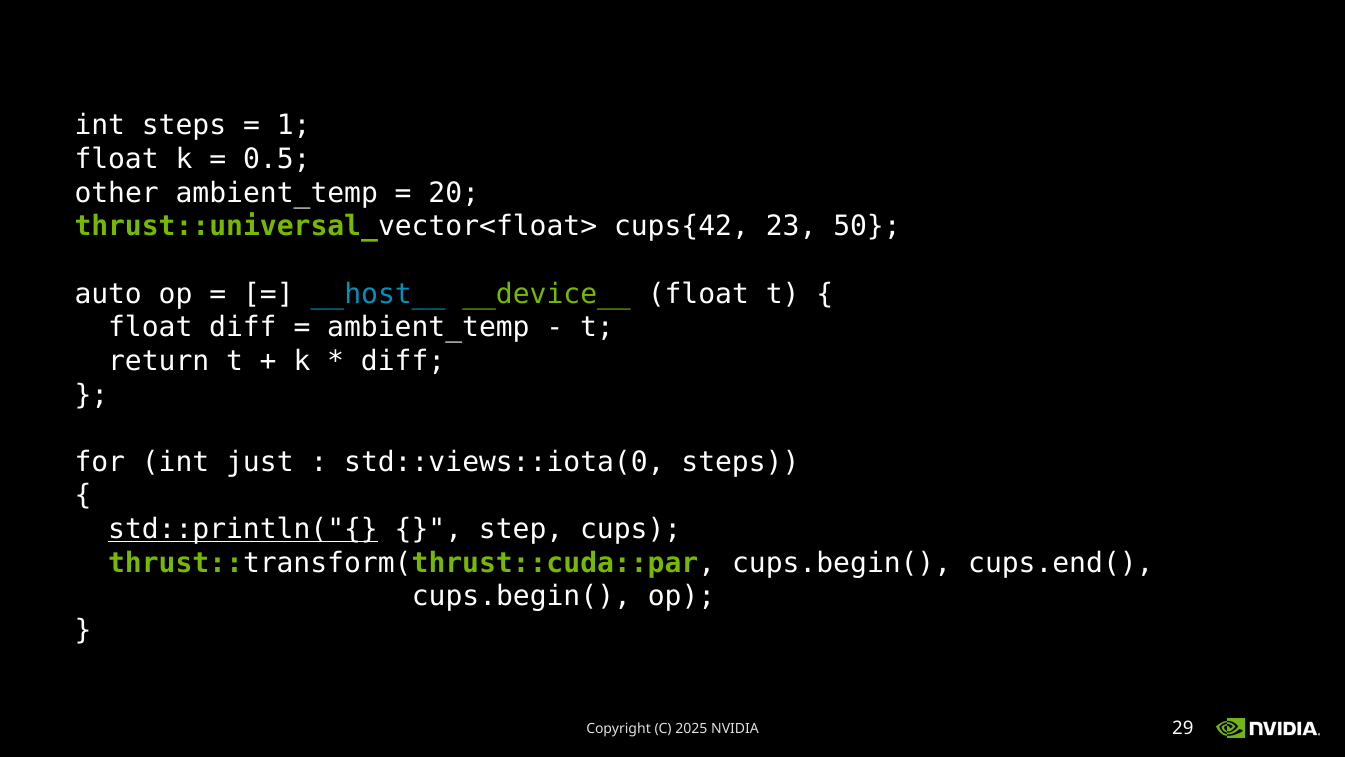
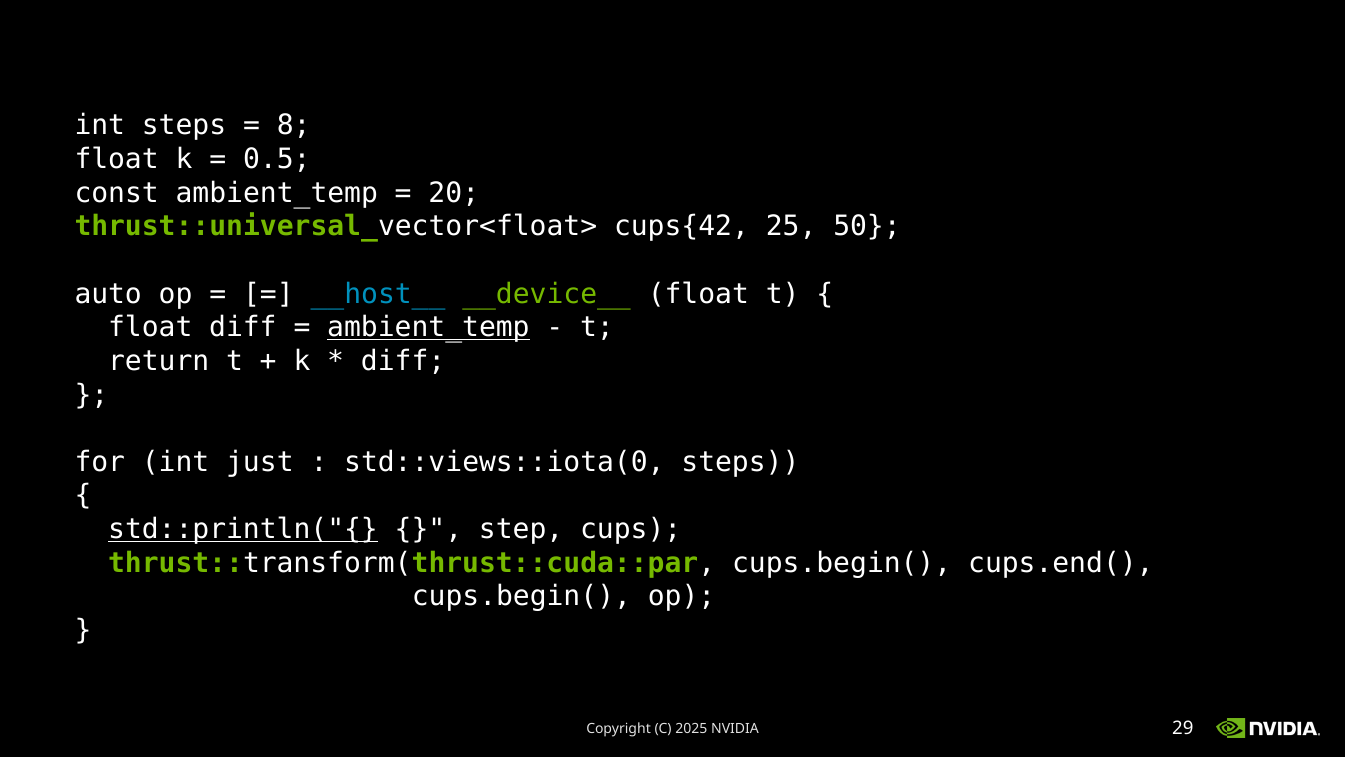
1: 1 -> 8 (294, 126)
other: other -> const (117, 193)
23: 23 -> 25 (791, 226)
ambient_temp underline: none -> present (428, 327)
